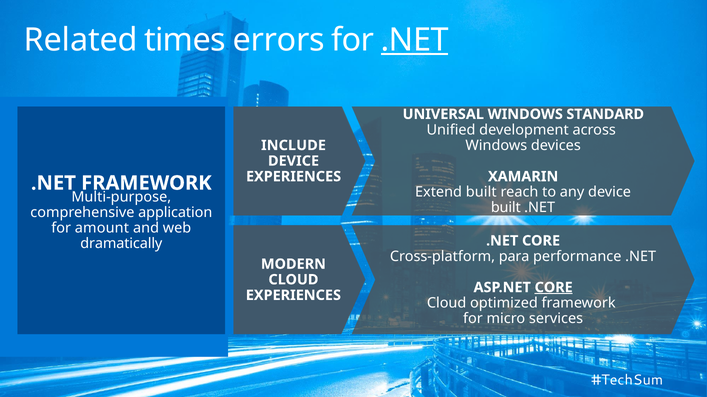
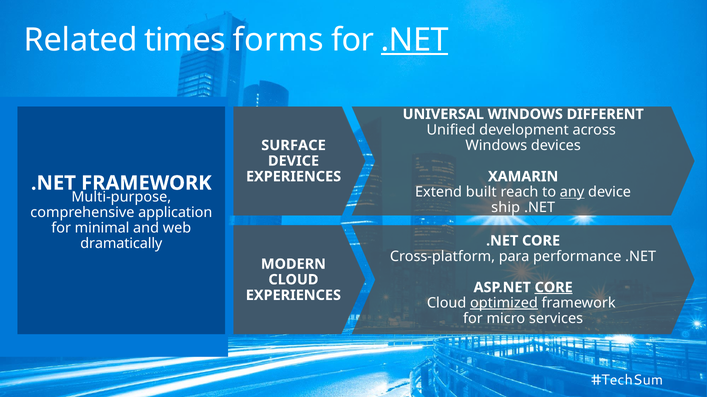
errors: errors -> forms (278, 40)
STANDARD: STANDARD -> DIFFERENT (605, 114)
INCLUDE: INCLUDE -> SURFACE (293, 146)
any underline: none -> present (572, 192)
built: built -> ship (506, 208)
amount: amount -> minimal (102, 228)
optimized underline: none -> present (504, 303)
